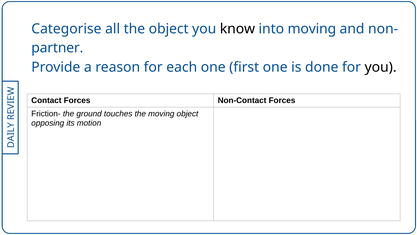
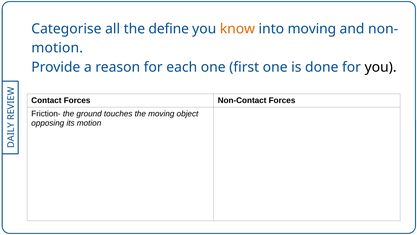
the object: object -> define (169, 29)
know colour: black -> orange (237, 29)
partner: partner -> motion (57, 48)
